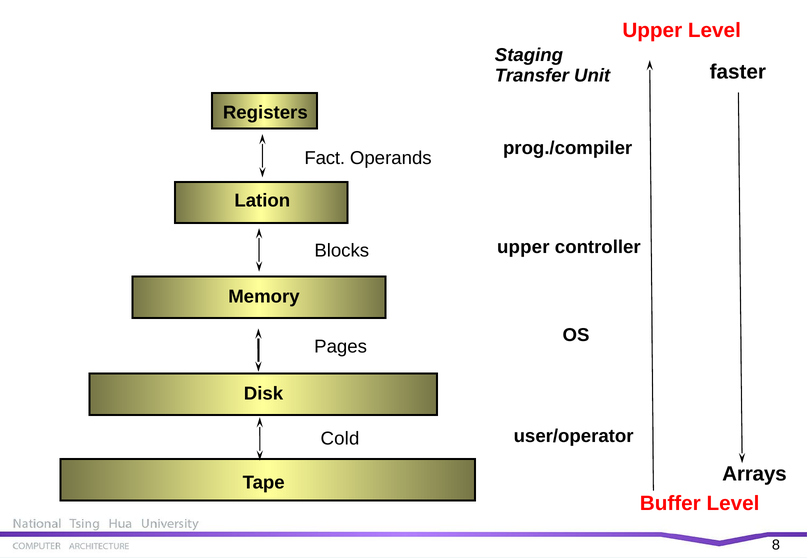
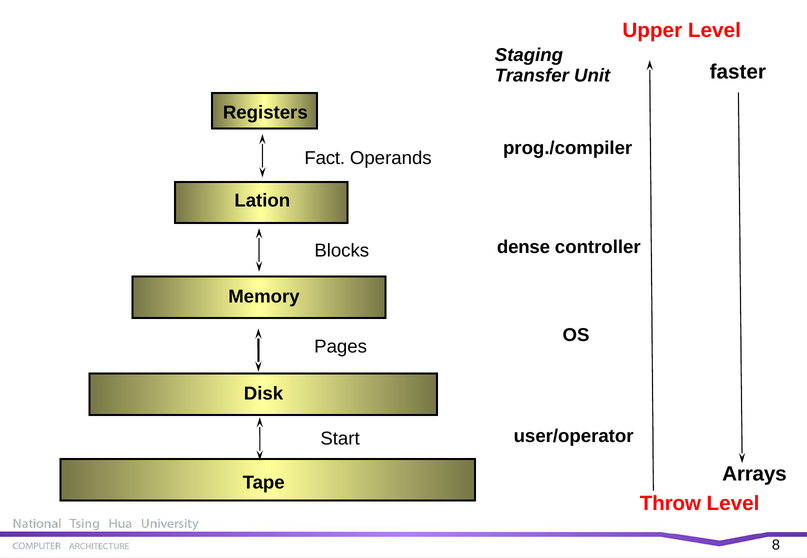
upper: upper -> dense (523, 248)
Cold: Cold -> Start (340, 439)
Buffer: Buffer -> Throw (670, 504)
